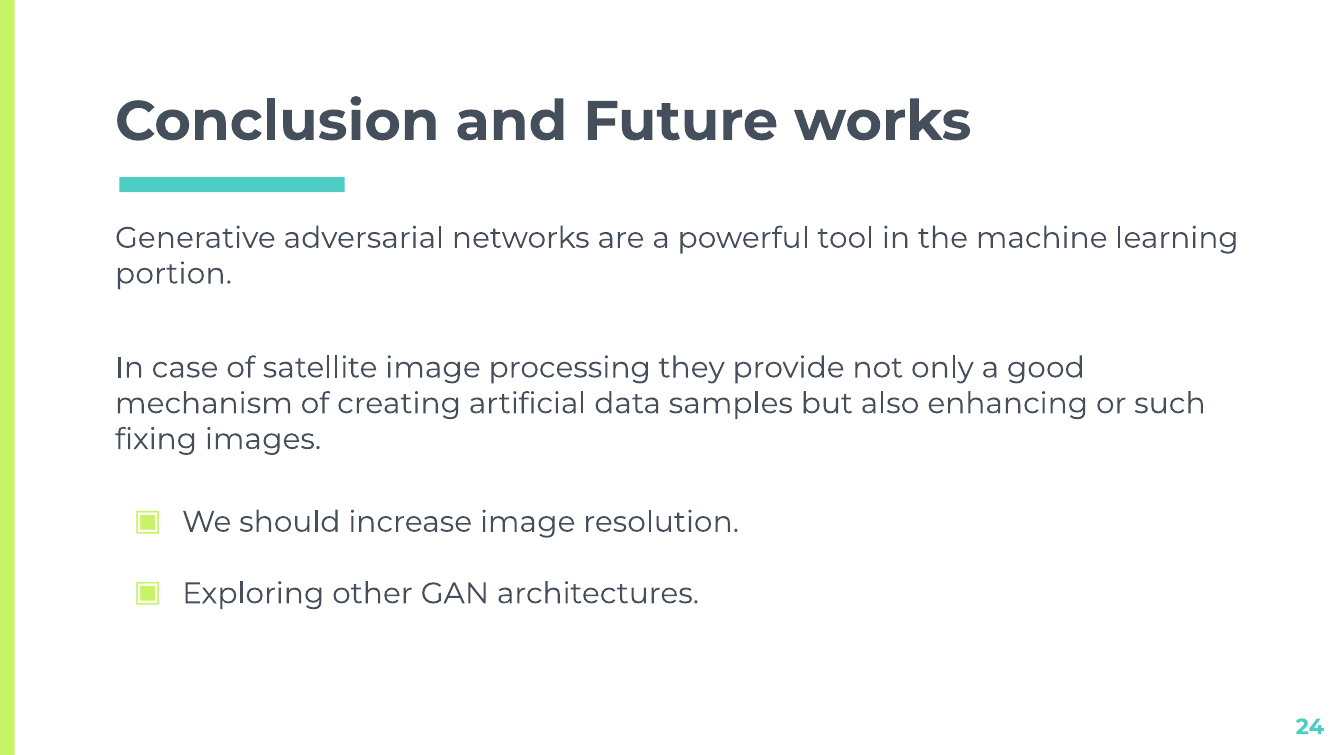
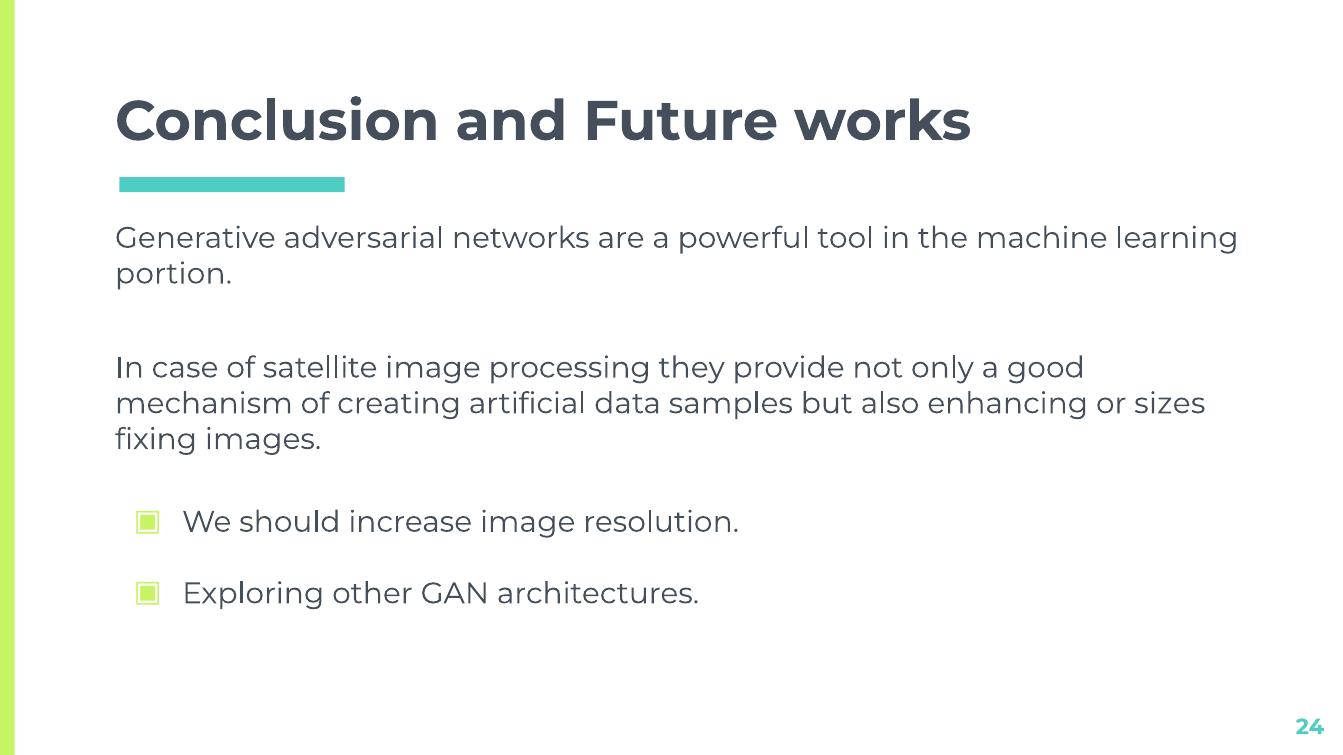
such: such -> sizes (1170, 404)
